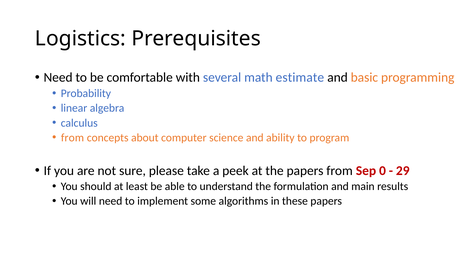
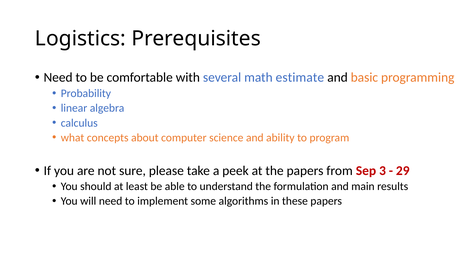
from: from -> what (73, 138)
0: 0 -> 3 (383, 171)
